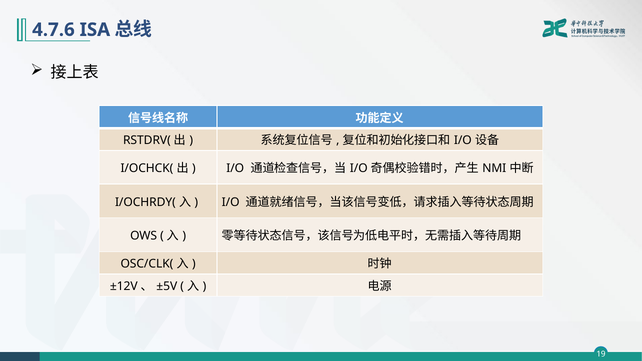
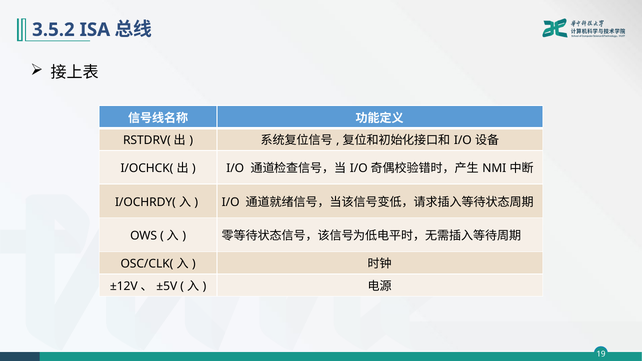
4.7.6: 4.7.6 -> 3.5.2 (53, 30)
